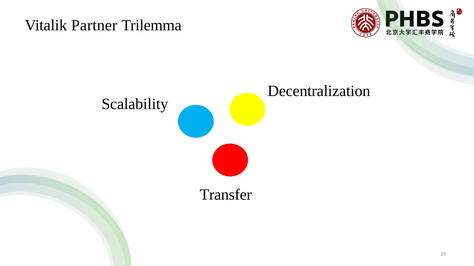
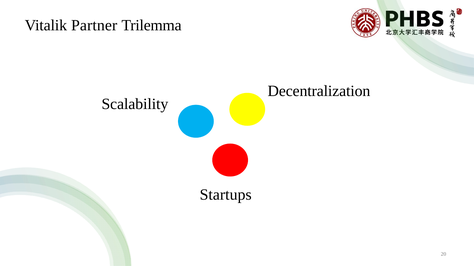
Transfer: Transfer -> Startups (226, 195)
